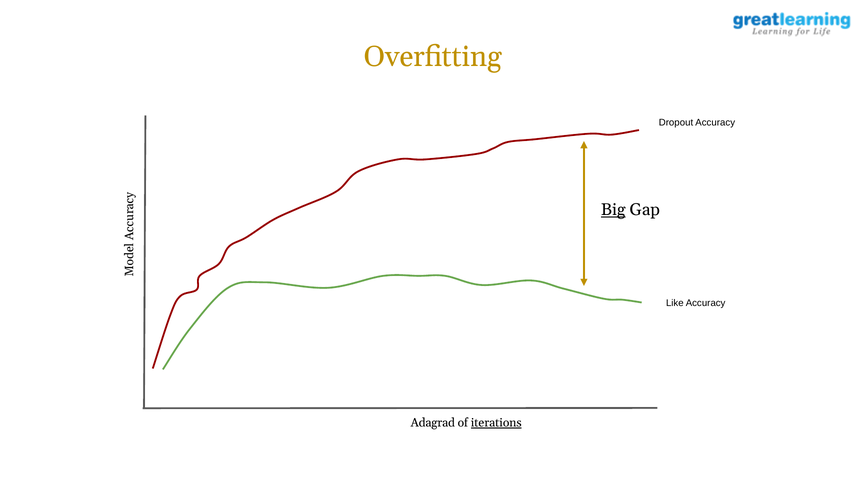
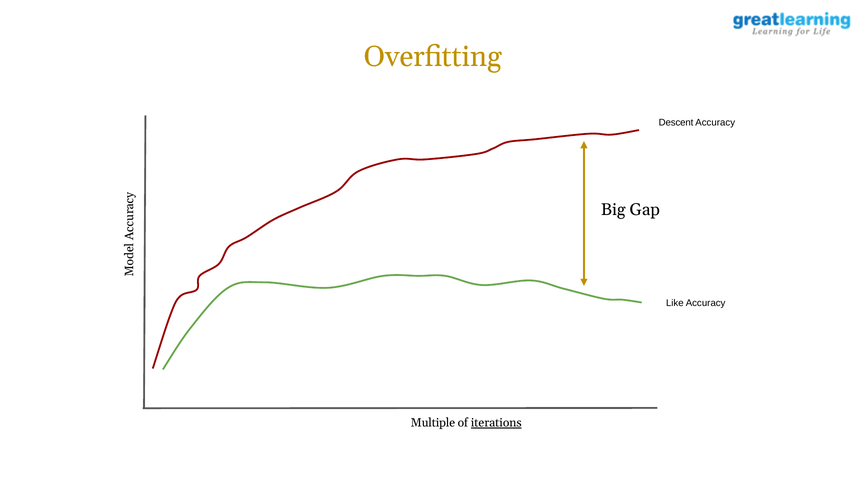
Dropout: Dropout -> Descent (676, 123)
Big underline: present -> none (613, 210)
Adagrad: Adagrad -> Multiple (433, 423)
